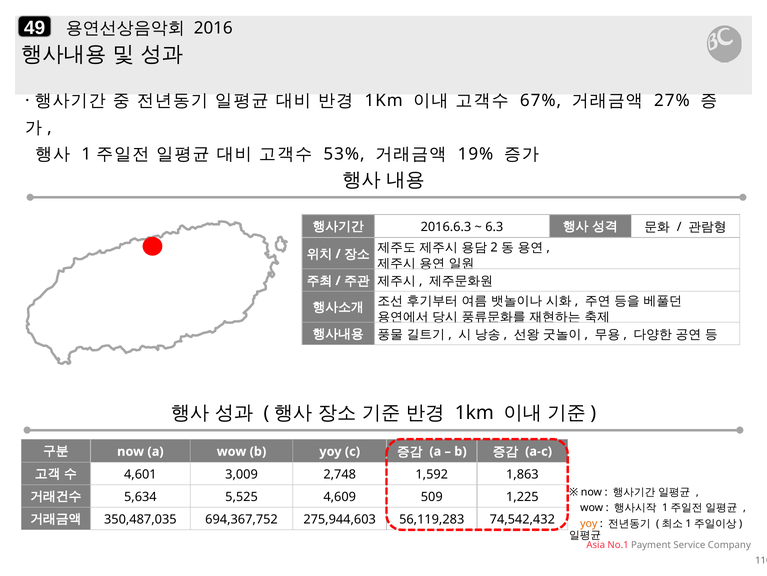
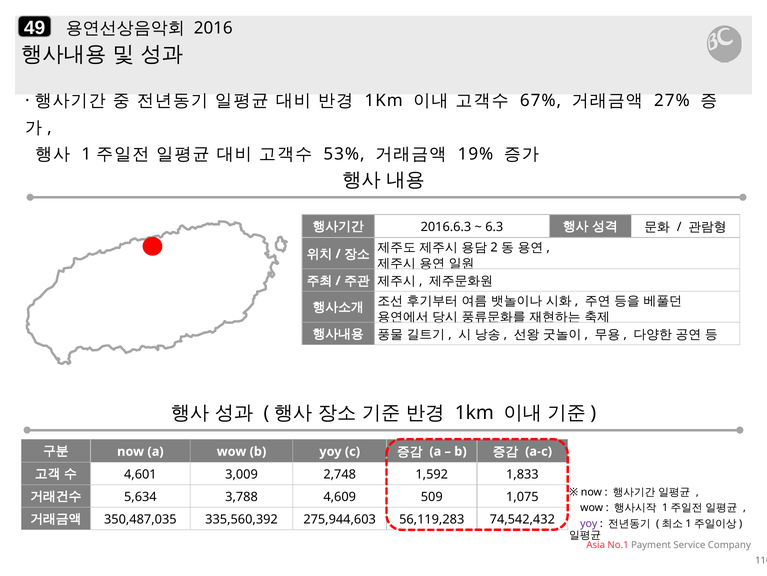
1,863: 1,863 -> 1,833 (522, 474)
5,525: 5,525 -> 3,788 (242, 496)
1,225: 1,225 -> 1,075 (522, 496)
694,367,752: 694,367,752 -> 335,560,392 (242, 519)
yoy colour: orange -> purple (589, 523)
